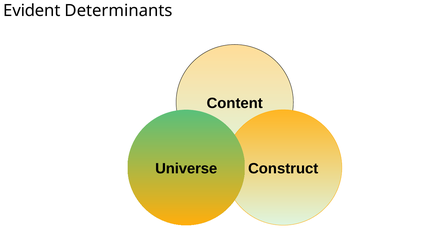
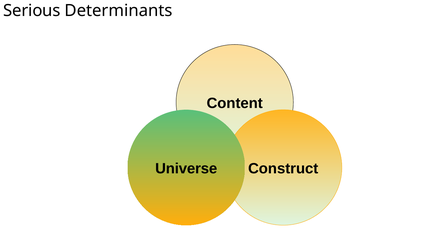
Evident: Evident -> Serious (32, 11)
